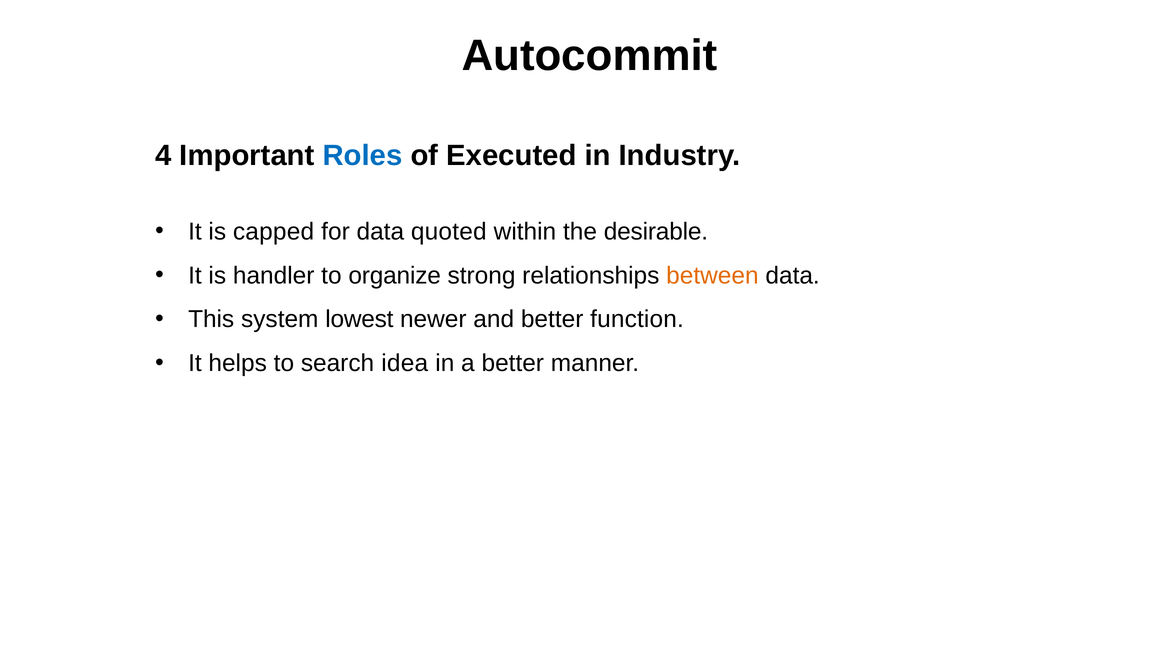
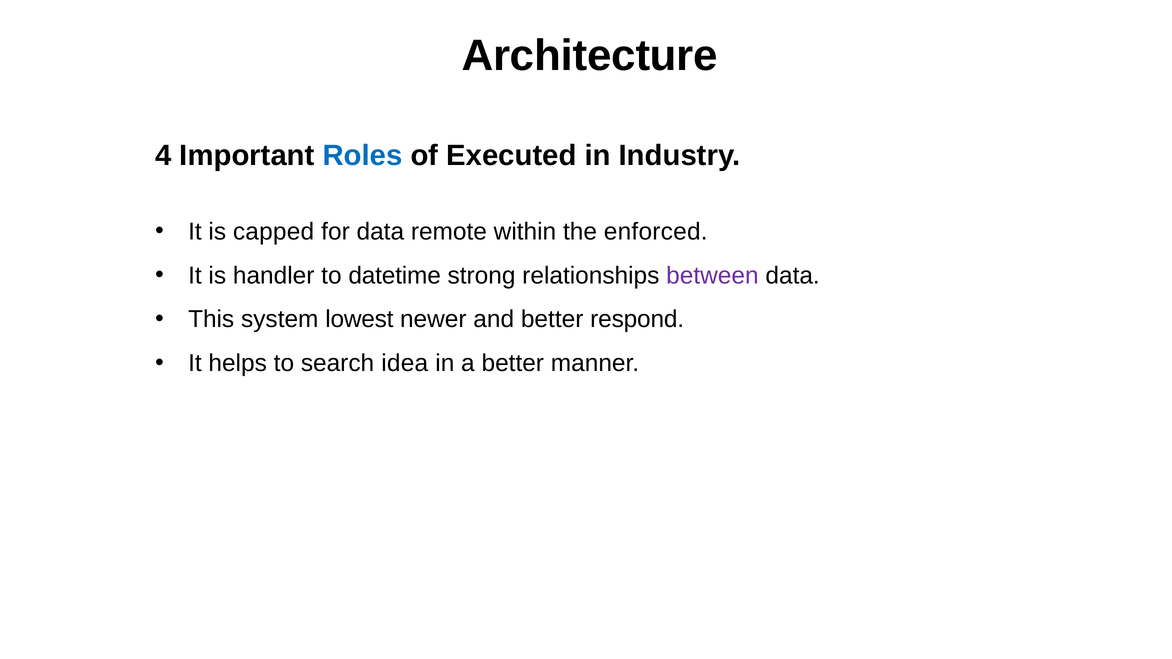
Autocommit: Autocommit -> Architecture (590, 56)
quoted: quoted -> remote (449, 232)
desirable: desirable -> enforced (656, 232)
organize: organize -> datetime (395, 276)
between colour: orange -> purple (712, 276)
function: function -> respond (637, 320)
